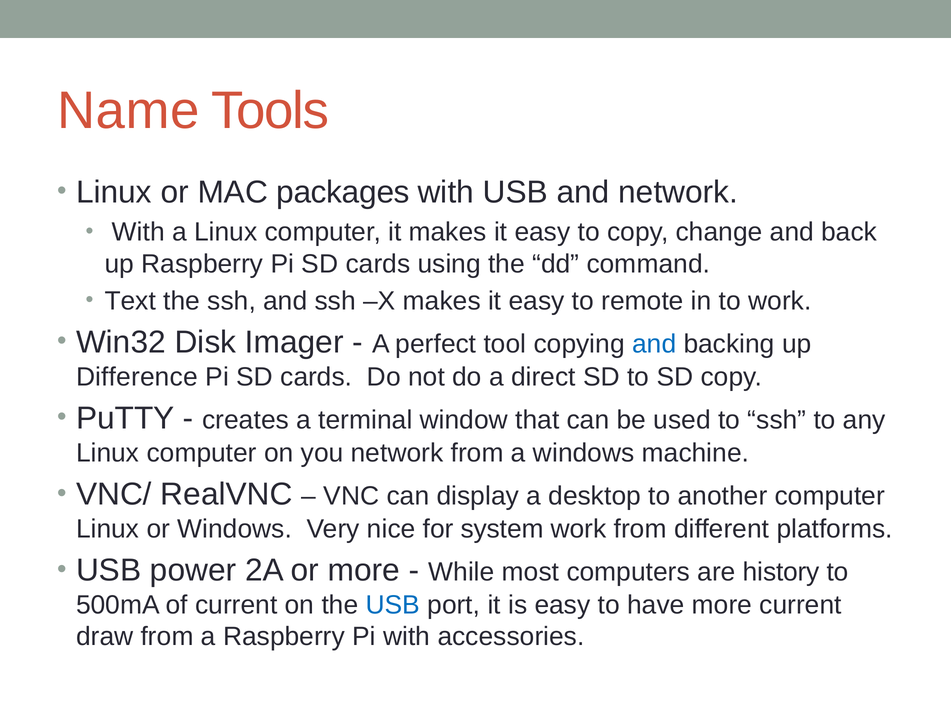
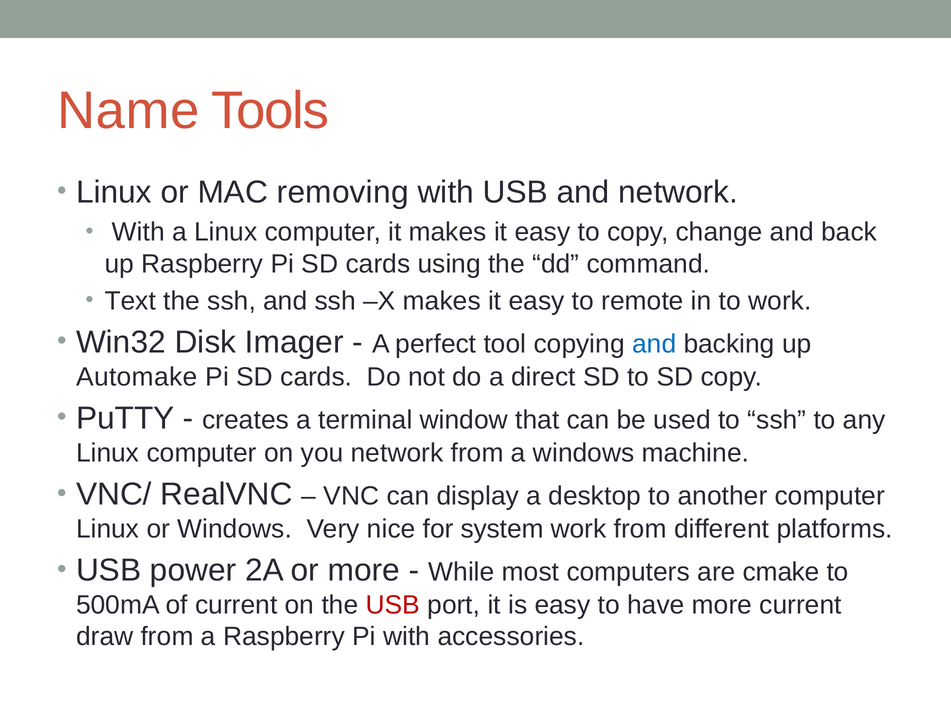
packages: packages -> removing (343, 192)
Difference: Difference -> Automake (137, 377)
history: history -> cmake (781, 572)
USB colour: blue -> red (393, 605)
